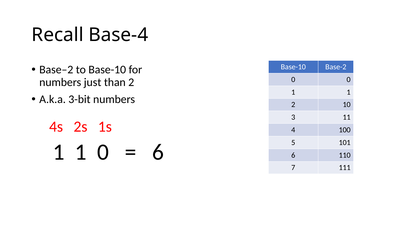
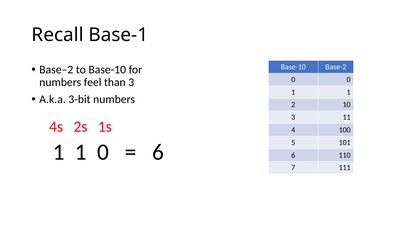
Base-4: Base-4 -> Base-1 (118, 35)
just: just -> feel (93, 82)
than 2: 2 -> 3 (131, 82)
